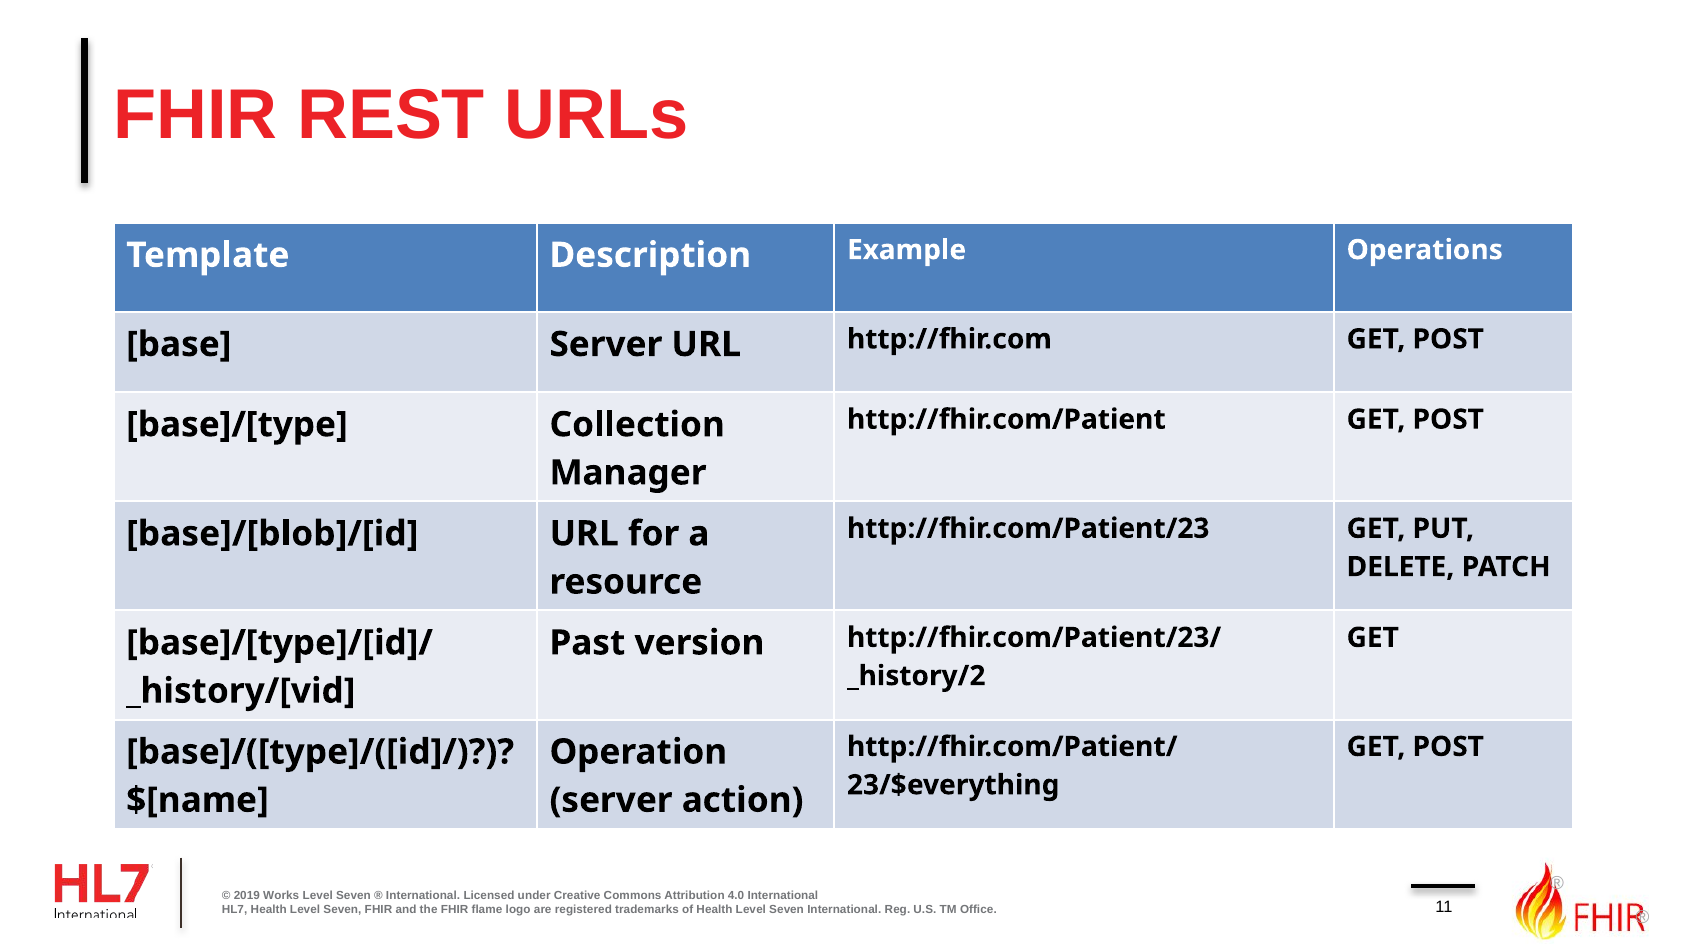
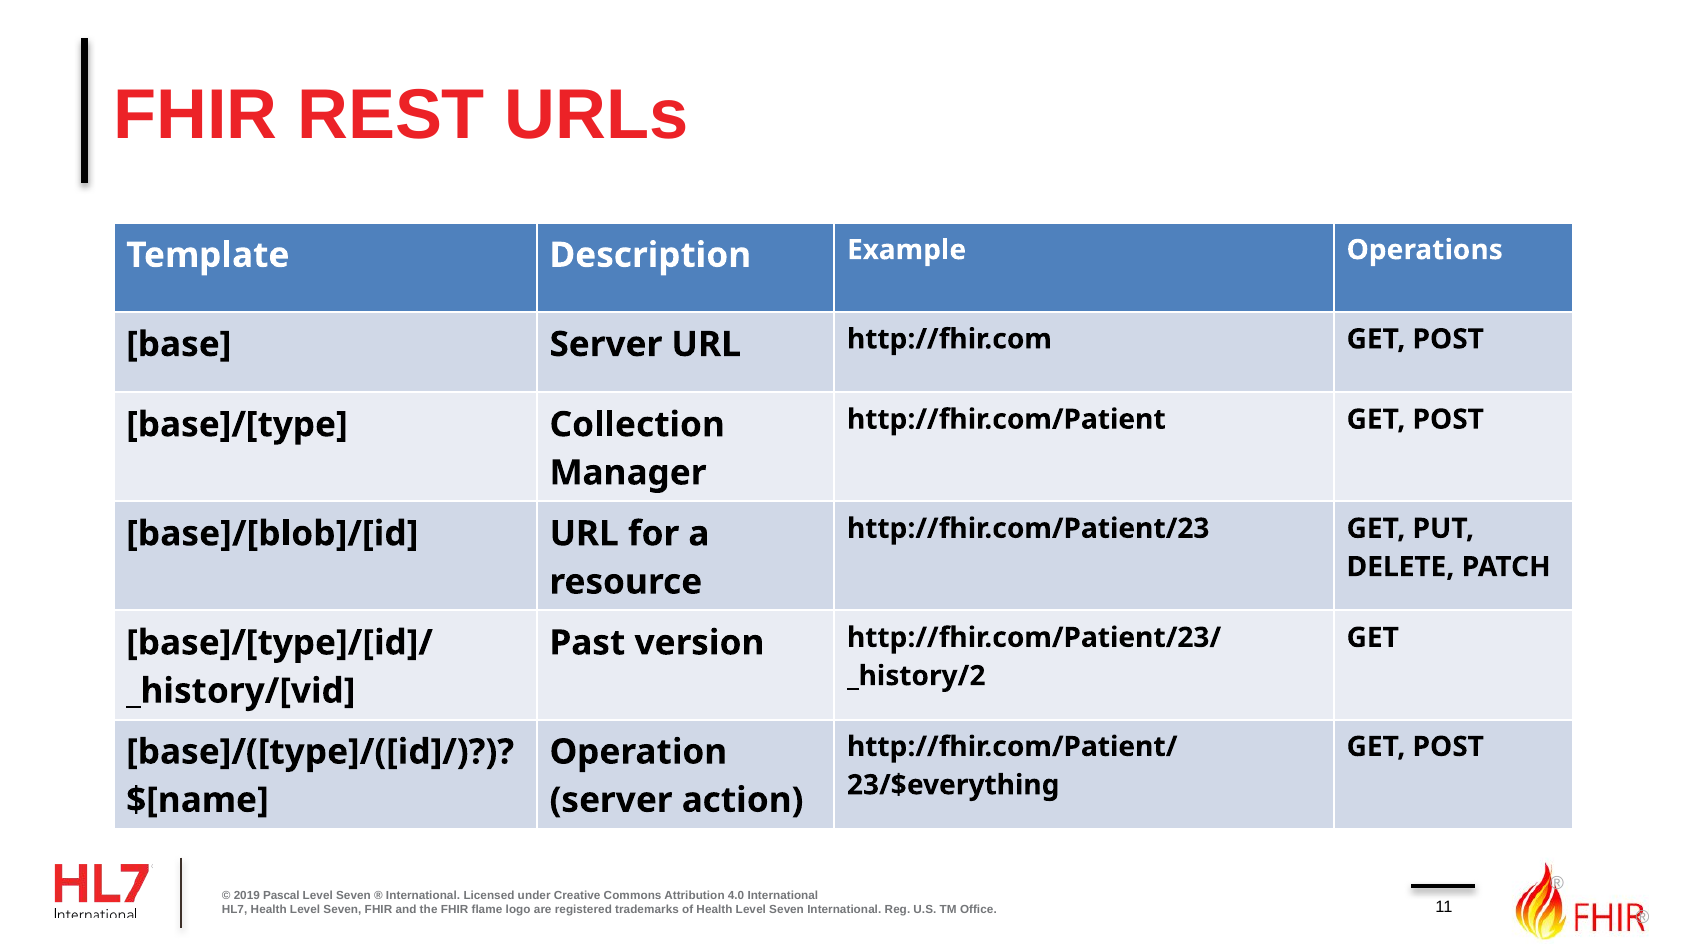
Works: Works -> Pascal (281, 895)
